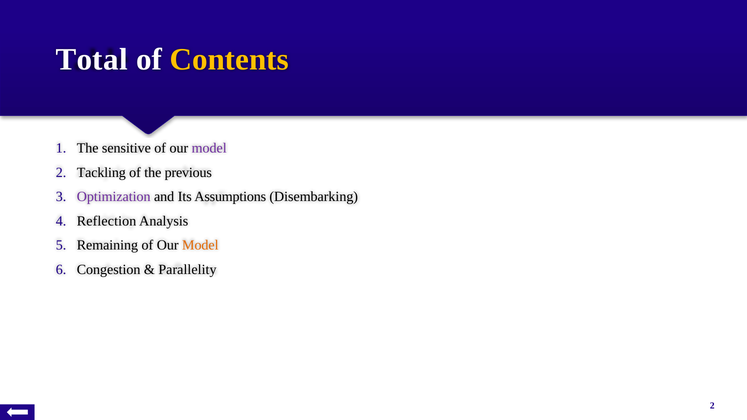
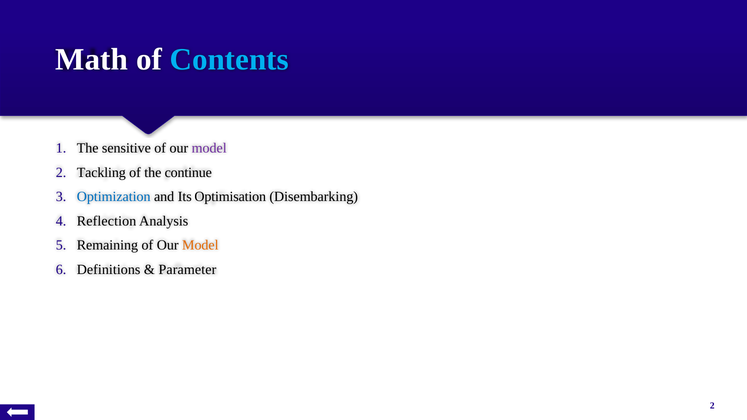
Total: Total -> Math (92, 59)
Contents colour: yellow -> light blue (229, 59)
previous: previous -> continue (188, 173)
Optimization colour: purple -> blue (114, 197)
Assumptions: Assumptions -> Optimisation (230, 197)
Congestion: Congestion -> Definitions (109, 270)
Parallelity: Parallelity -> Parameter (187, 270)
